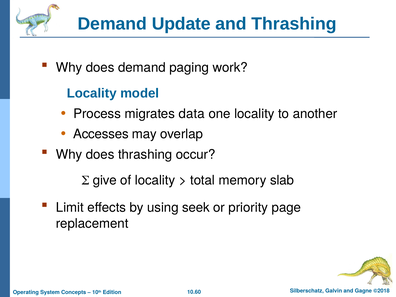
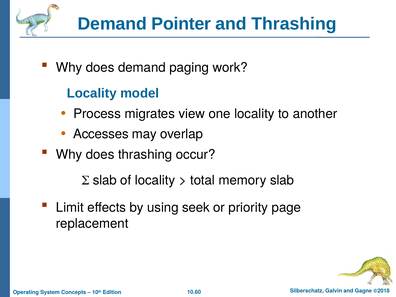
Update: Update -> Pointer (181, 24)
data: data -> view (192, 114)
give: give -> slab (105, 180)
